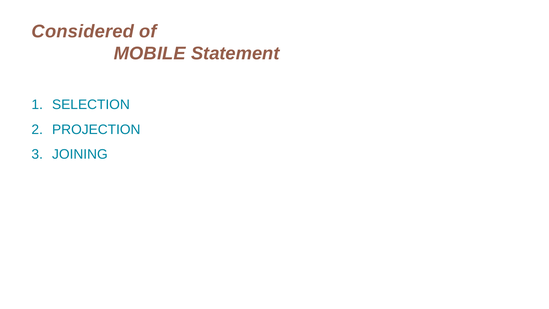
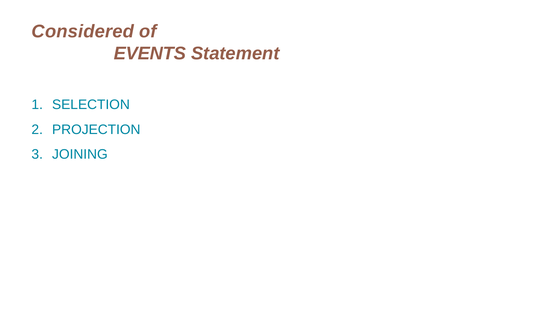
MOBILE: MOBILE -> EVENTS (150, 53)
